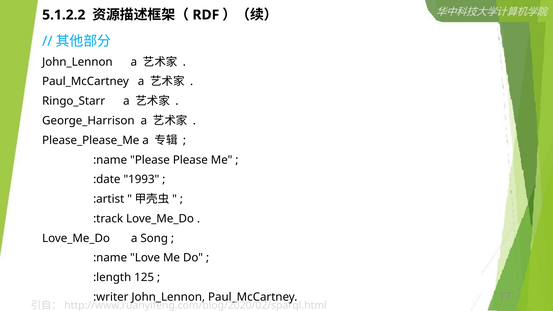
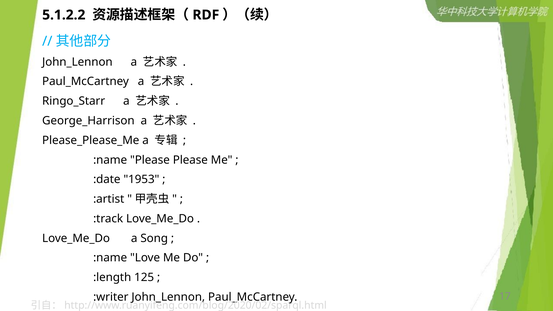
1993: 1993 -> 1953 (141, 180)
